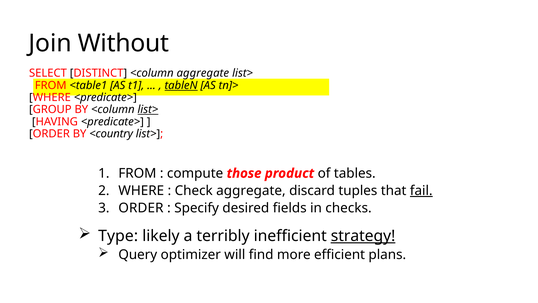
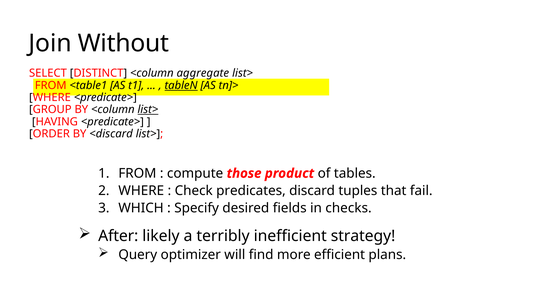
<country: <country -> <discard (111, 134)
Check aggregate: aggregate -> predicates (251, 190)
fail underline: present -> none (421, 190)
ORDER: ORDER -> WHICH (141, 208)
Type: Type -> After (118, 236)
strategy underline: present -> none (363, 236)
